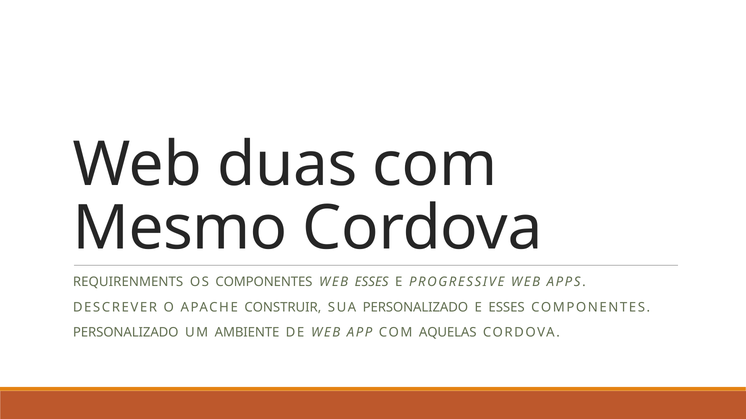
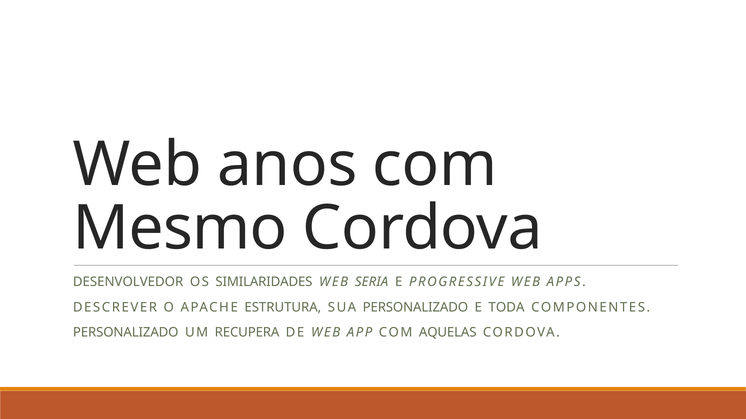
duas: duas -> anos (287, 165)
REQUIRENMENTS: REQUIRENMENTS -> DESENVOLVEDOR (128, 282)
OS COMPONENTES: COMPONENTES -> SIMILARIDADES (264, 282)
WEB ESSES: ESSES -> SERIA (372, 282)
CONSTRUIR: CONSTRUIR -> ESTRUTURA (283, 308)
E ESSES: ESSES -> TODA (506, 308)
AMBIENTE: AMBIENTE -> RECUPERA (247, 333)
